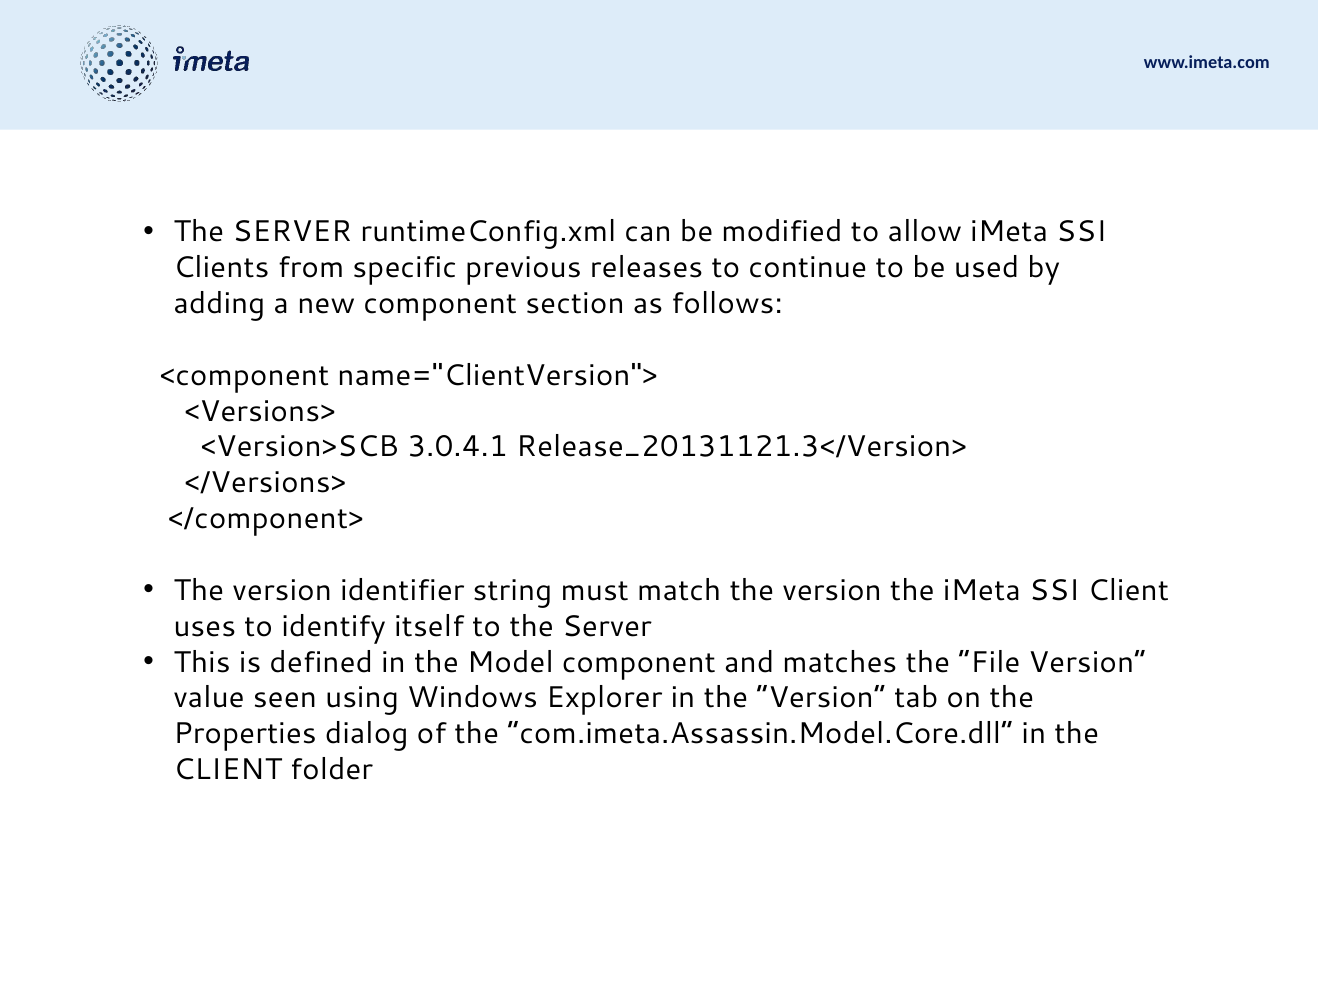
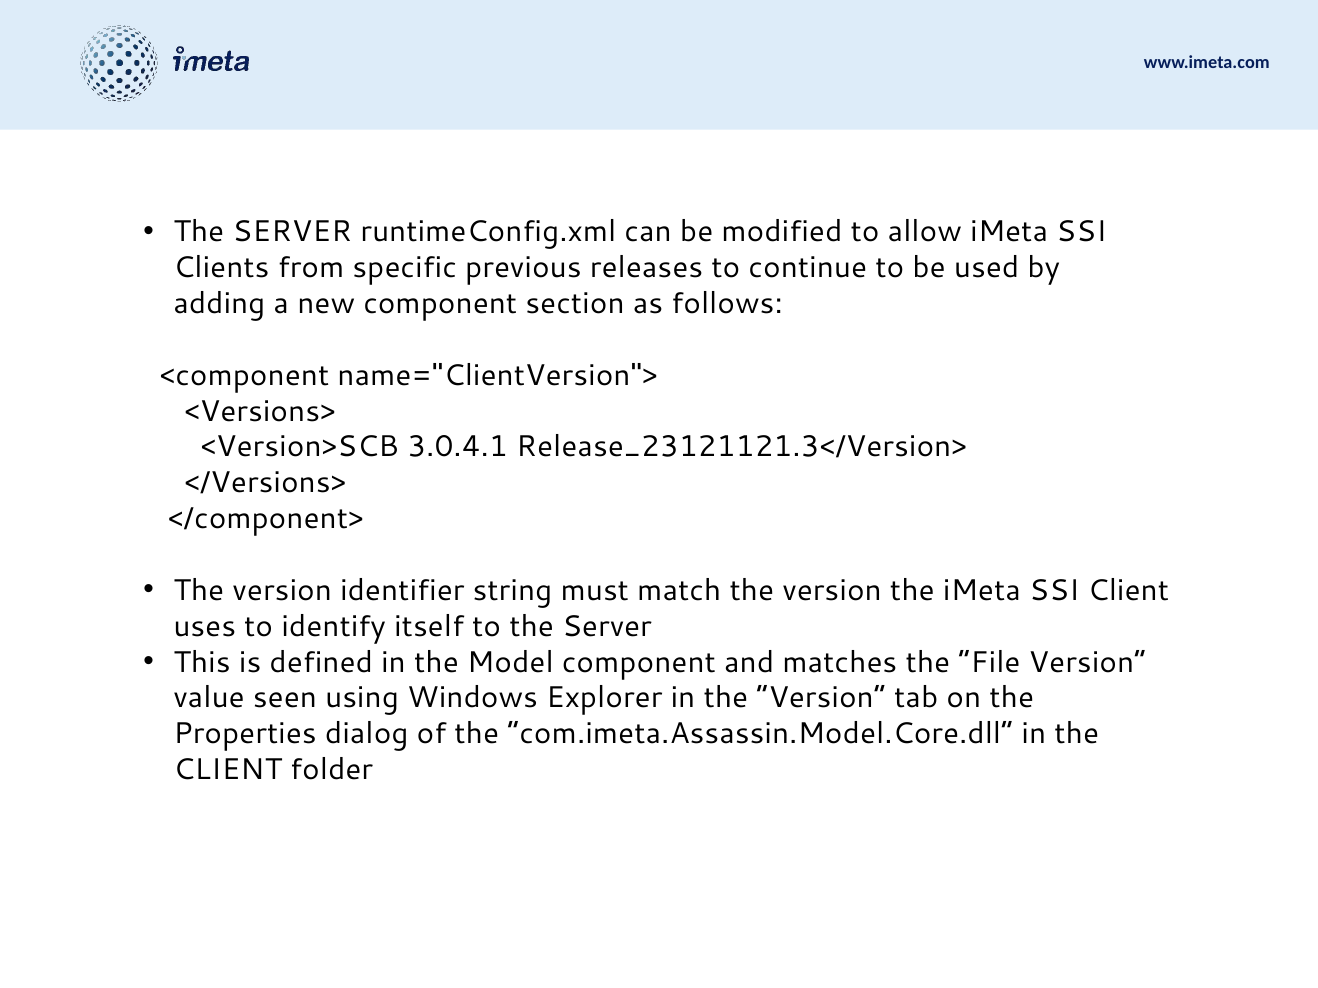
Release_20131121.3</Version>: Release_20131121.3</Version> -> Release_23121121.3</Version> (742, 447)
